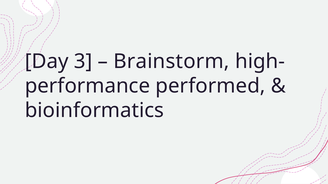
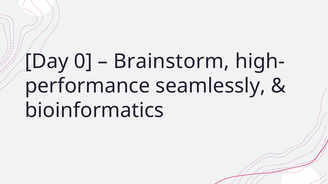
3: 3 -> 0 (83, 61)
performed: performed -> seamlessly (210, 86)
